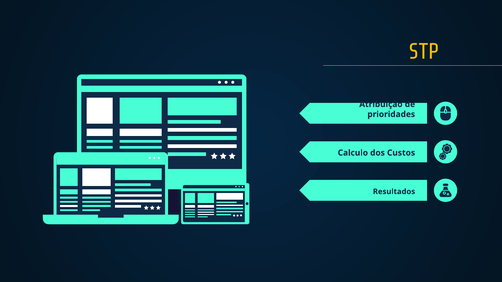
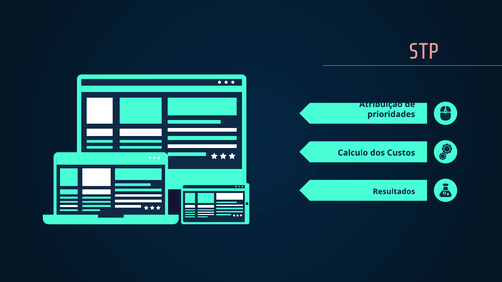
STP colour: yellow -> pink (424, 51)
